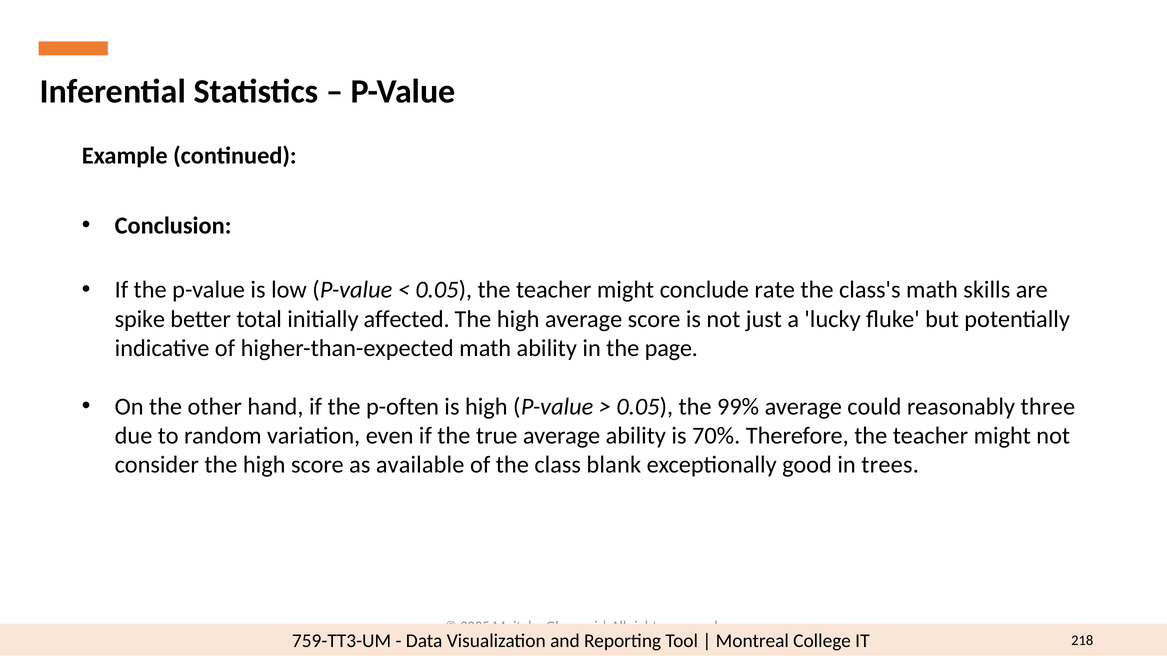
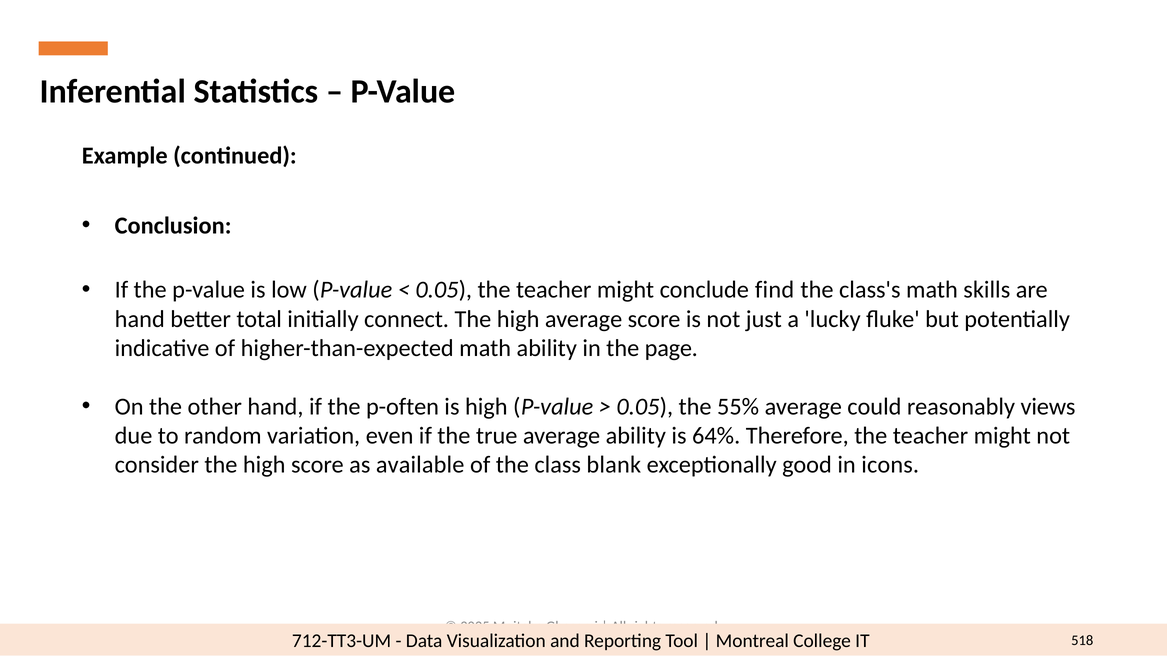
rate: rate -> find (775, 290)
spike: spike -> hand (140, 319)
affected: affected -> connect (407, 319)
99%: 99% -> 55% (738, 407)
three: three -> views (1048, 407)
70%: 70% -> 64% (716, 436)
trees: trees -> icons (890, 465)
759-TT3-UM: 759-TT3-UM -> 712-TT3-UM (342, 641)
218: 218 -> 518 (1082, 641)
